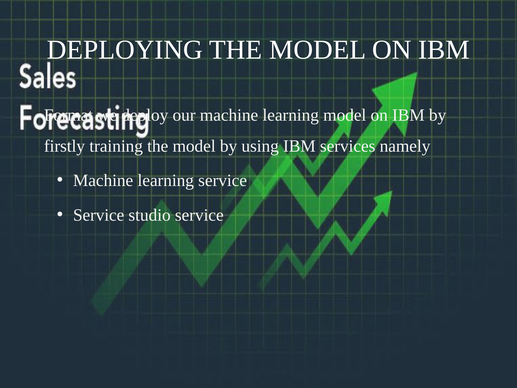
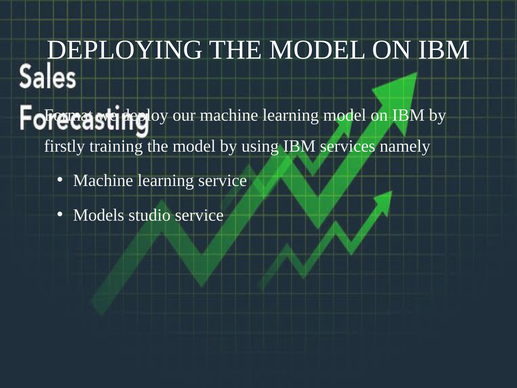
Service: Service -> Models (99, 215)
